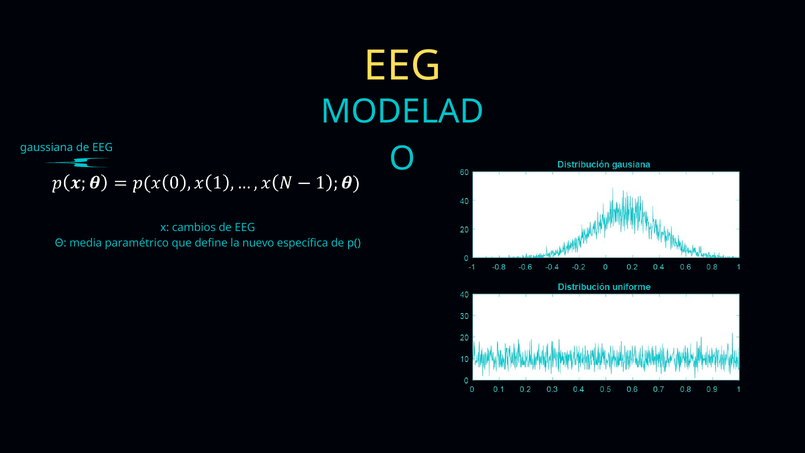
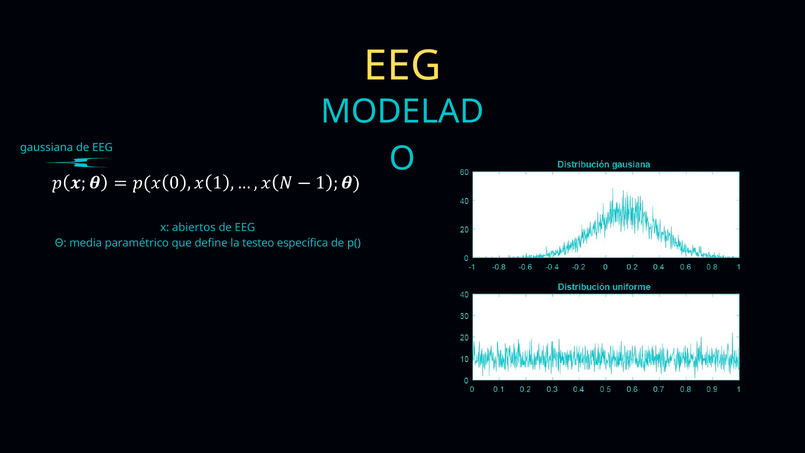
cambios: cambios -> abiertos (194, 227)
nuevo: nuevo -> testeo (258, 243)
